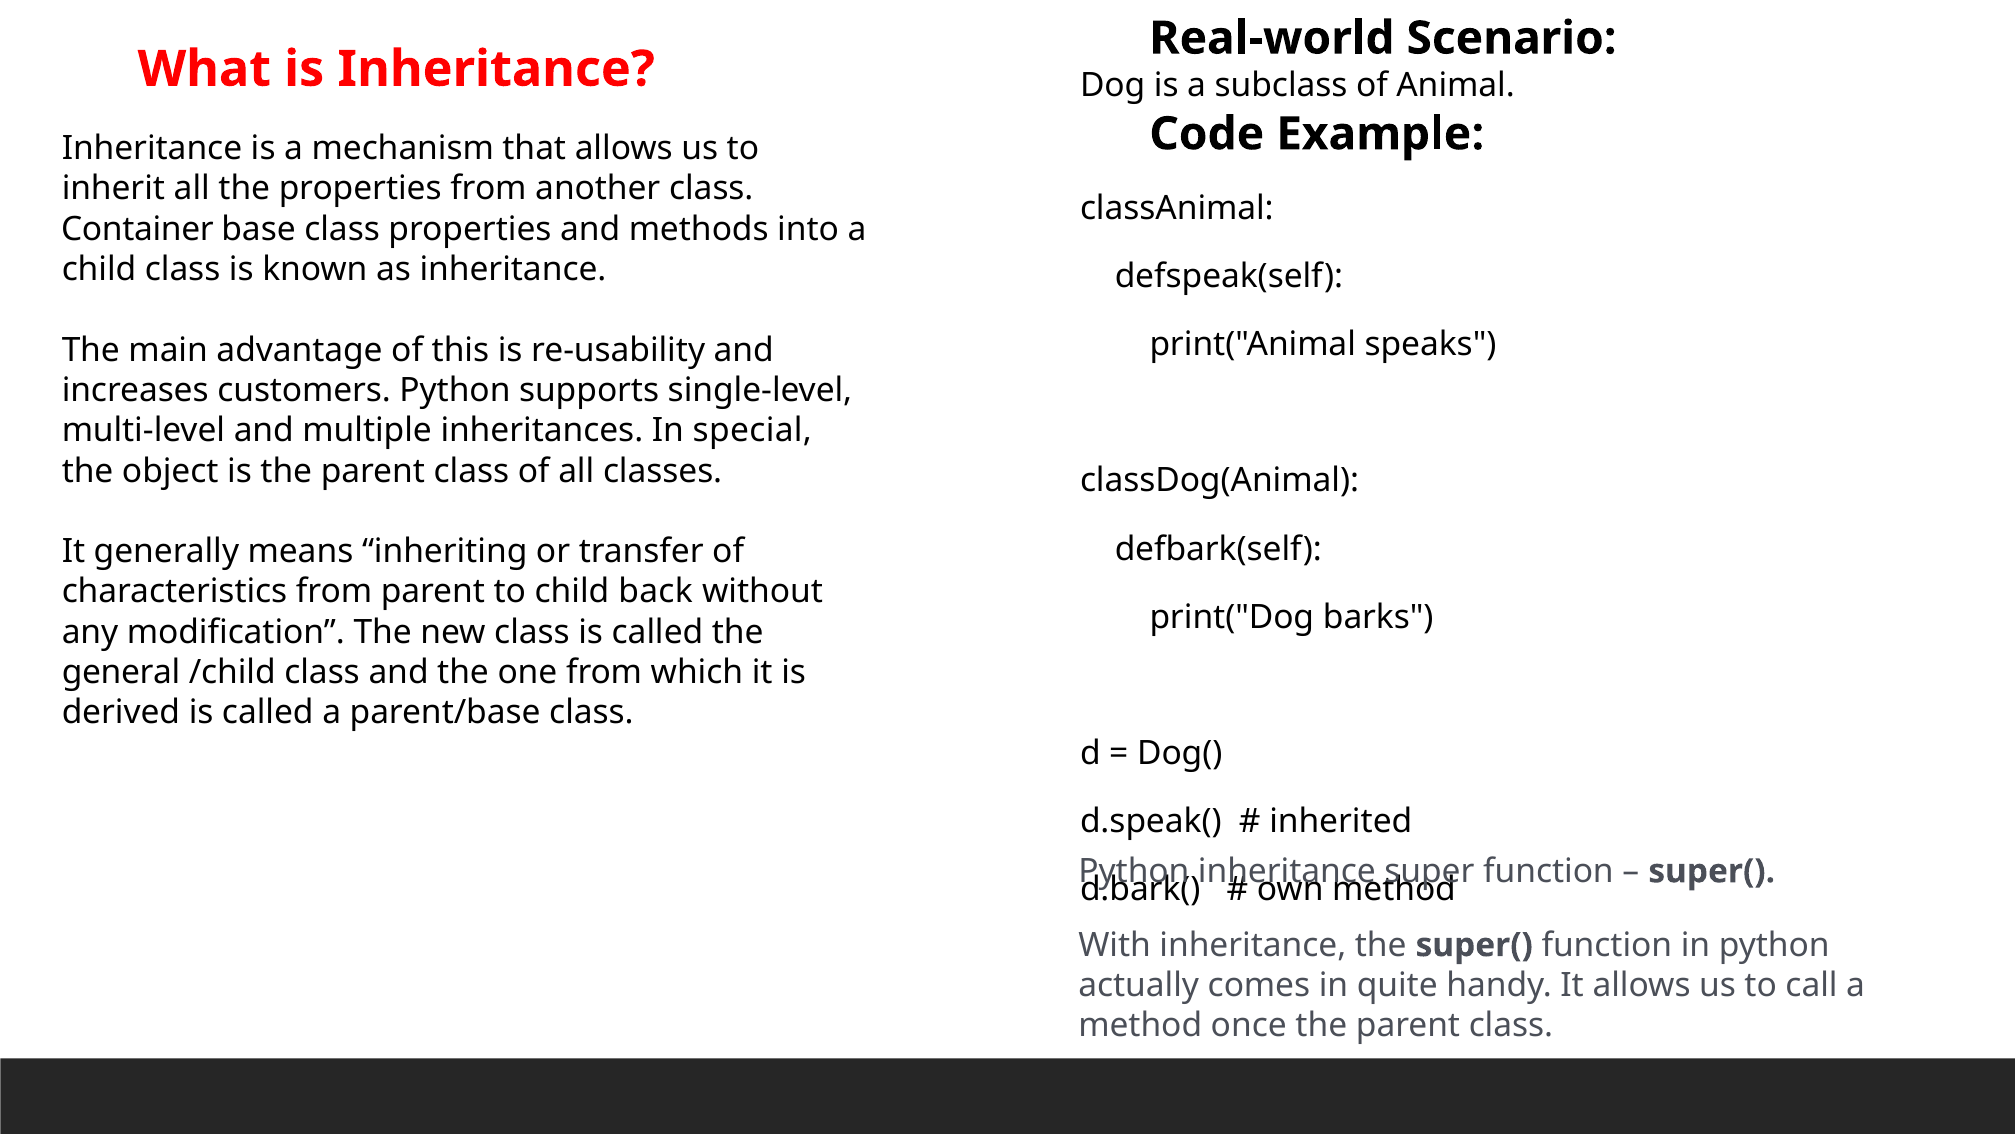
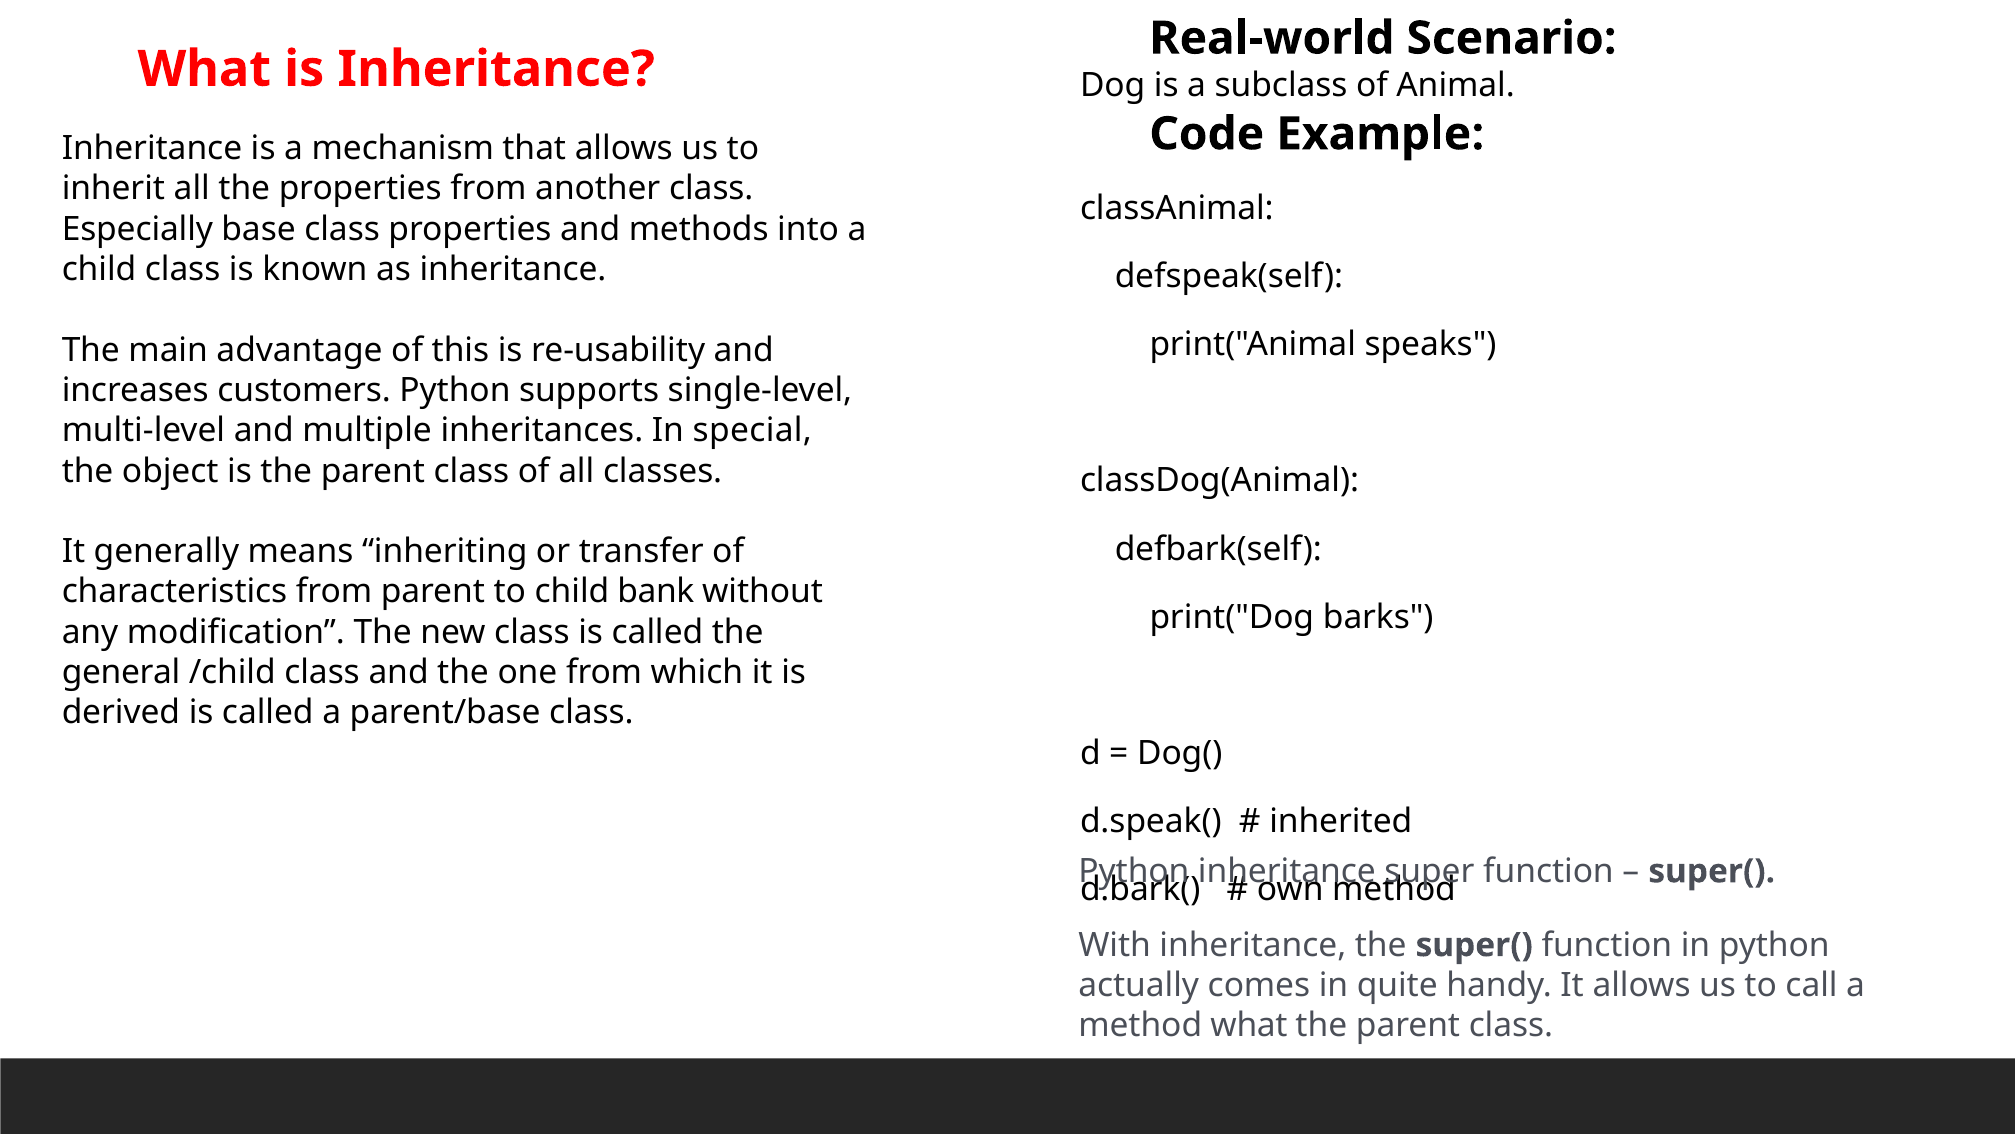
Container: Container -> Especially (137, 229)
back: back -> bank (656, 592)
method once: once -> what (1249, 1025)
